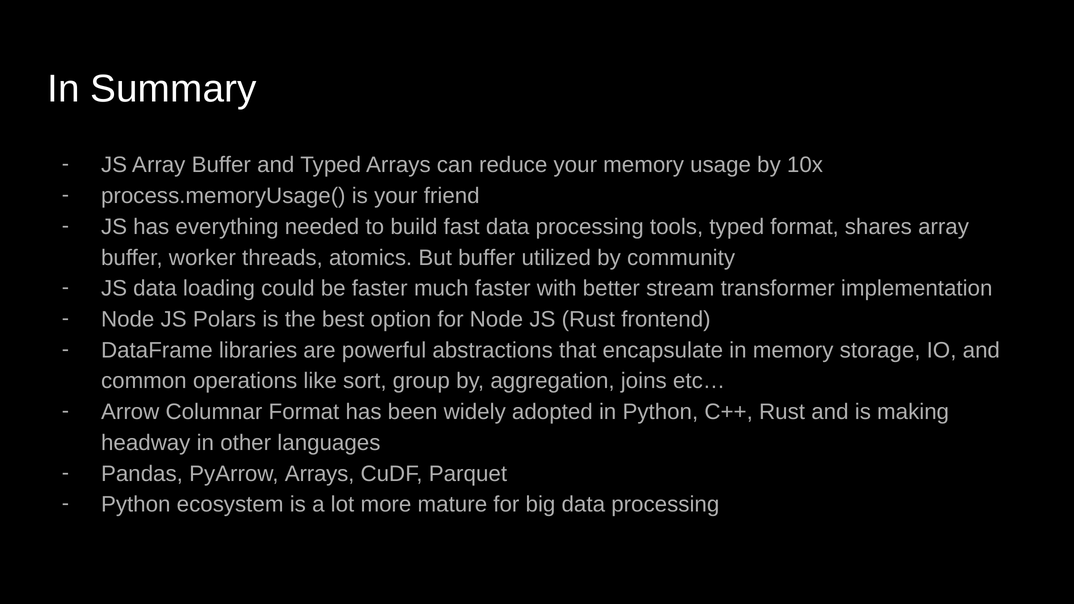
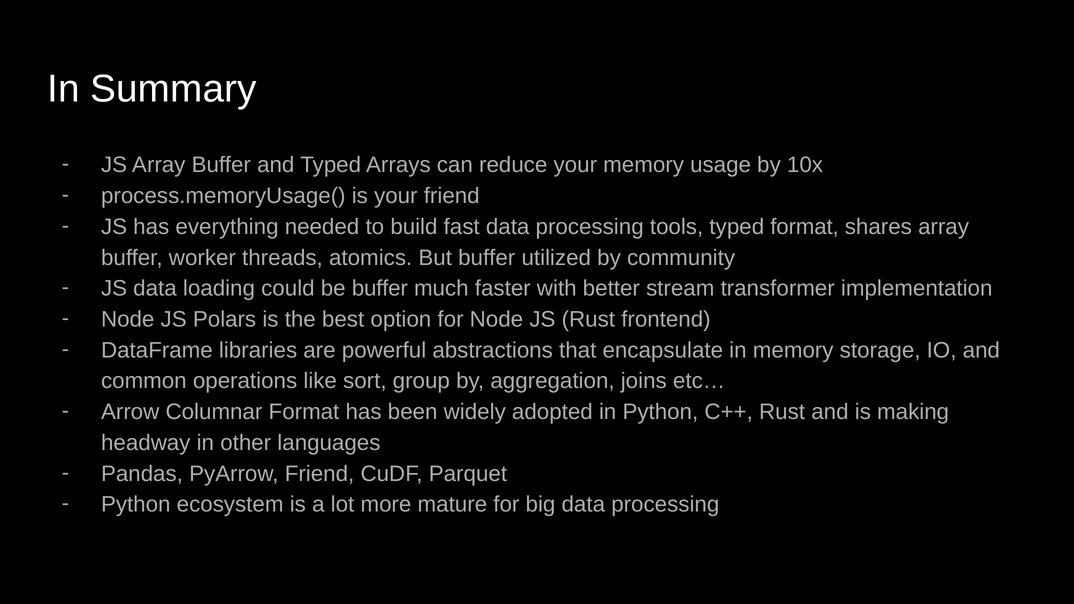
be faster: faster -> buffer (380, 289)
PyArrow Arrays: Arrays -> Friend (320, 474)
